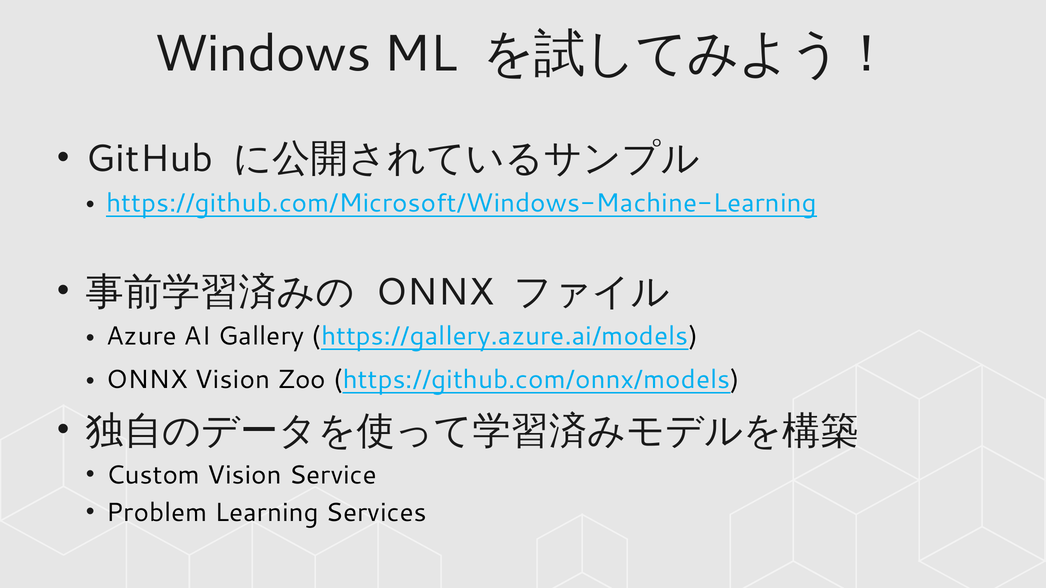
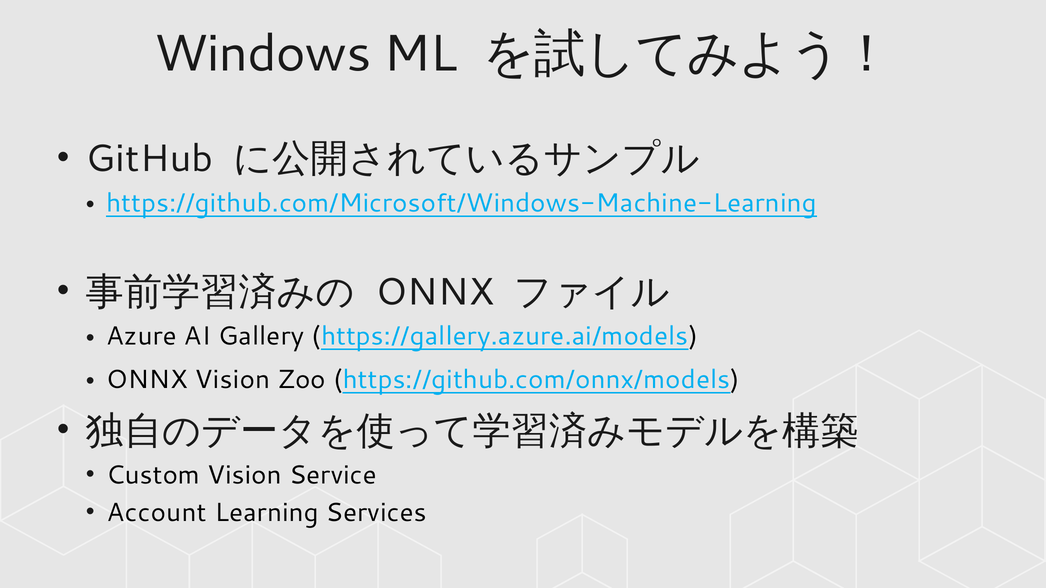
Problem: Problem -> Account (157, 513)
